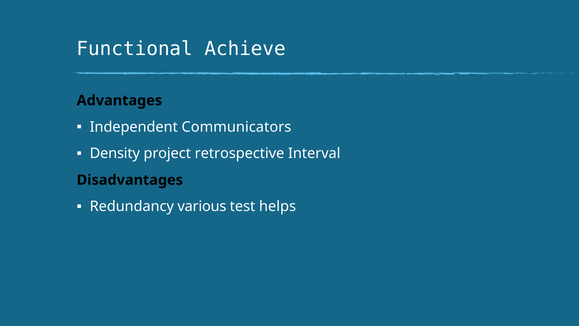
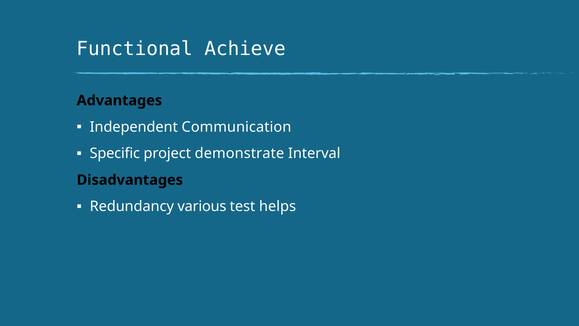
Communicators: Communicators -> Communication (236, 127)
Density: Density -> Specific (115, 153)
retrospective: retrospective -> demonstrate (239, 153)
